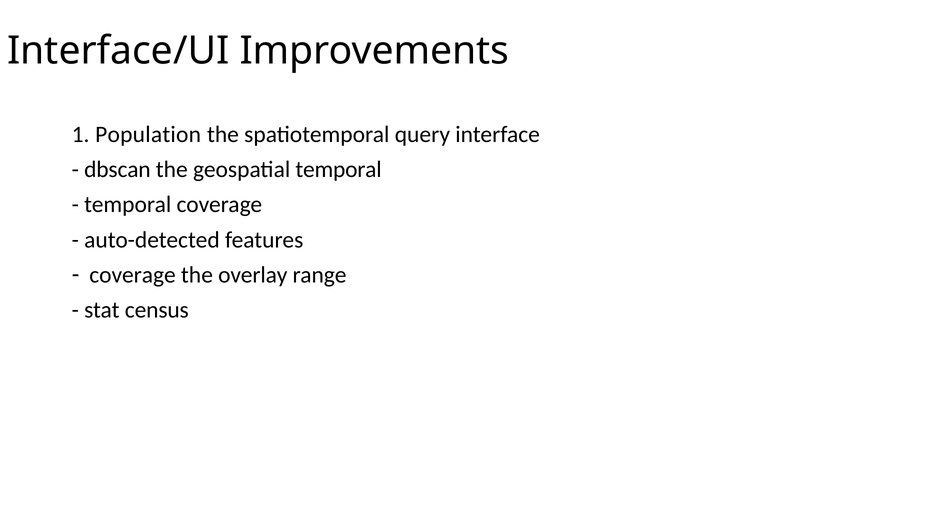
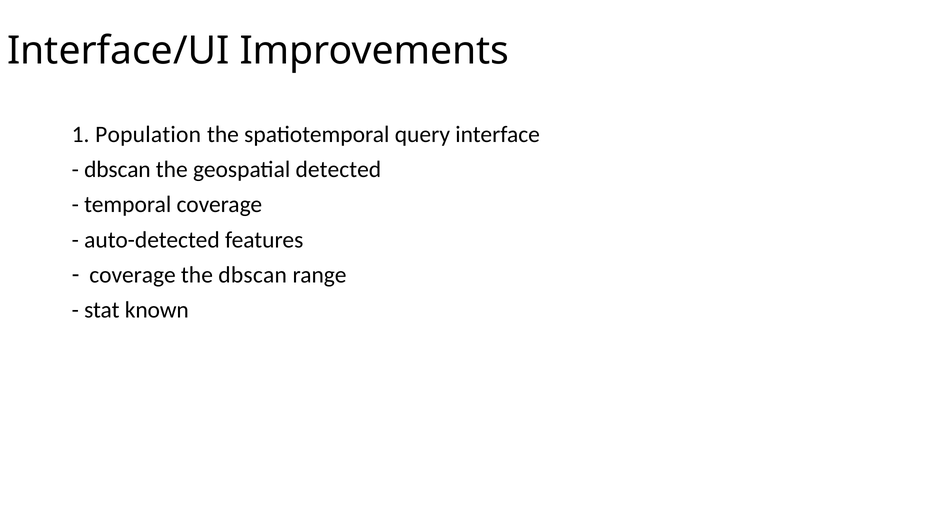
geospatial temporal: temporal -> detected (338, 169)
the overlay: overlay -> dbscan (253, 275)
census: census -> known (157, 310)
